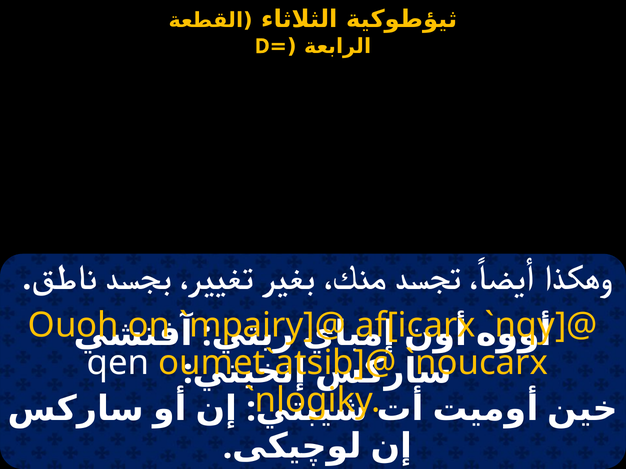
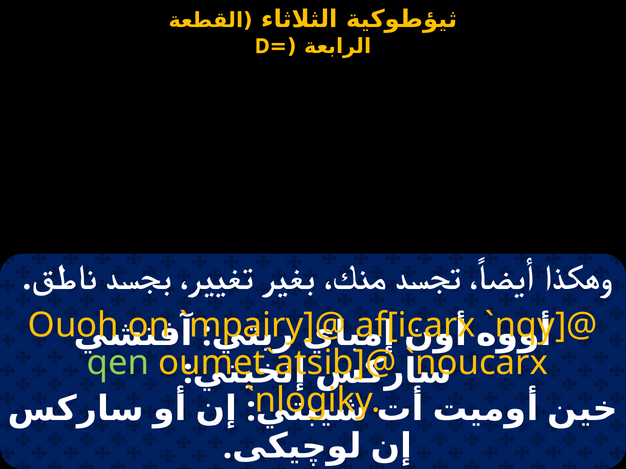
qen colour: white -> light green (118, 363)
